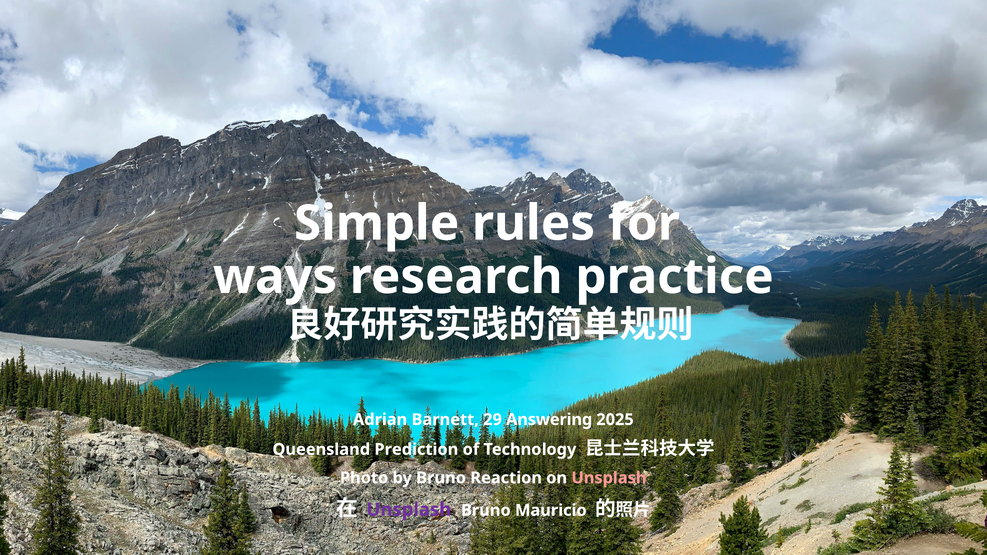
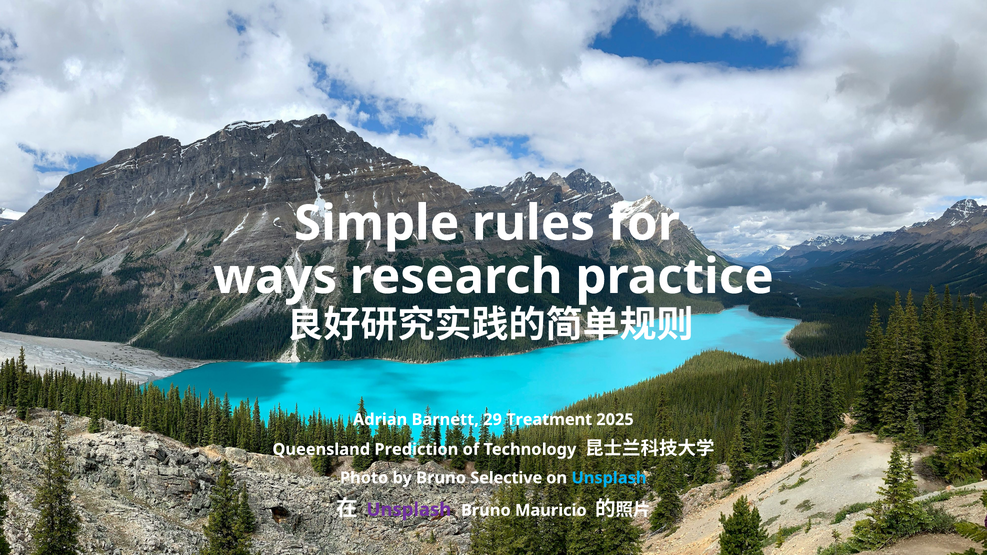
Answering: Answering -> Treatment (549, 420)
Reaction: Reaction -> Selective (506, 478)
Unsplash colour: pink -> light blue (609, 478)
